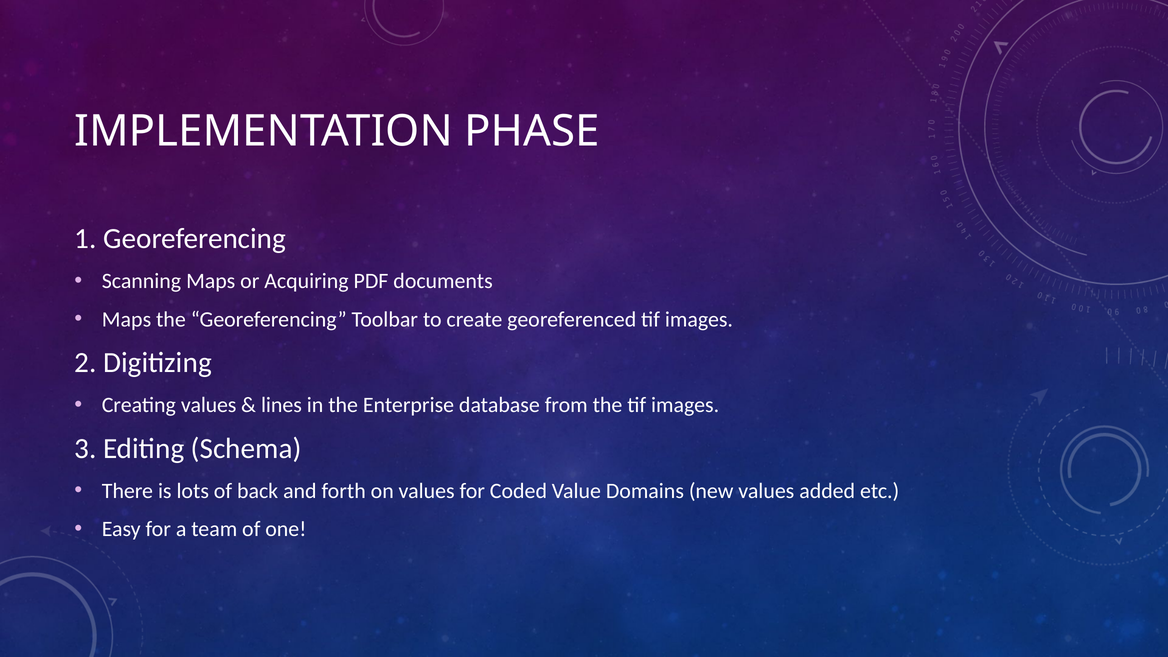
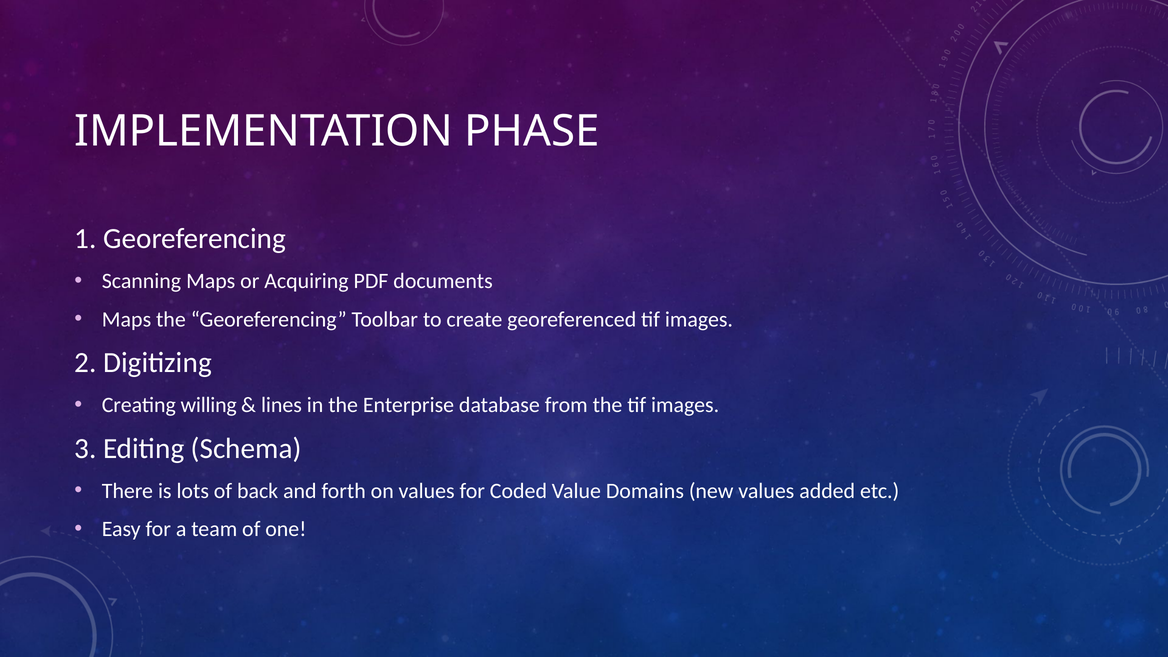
Creating values: values -> willing (209, 405)
